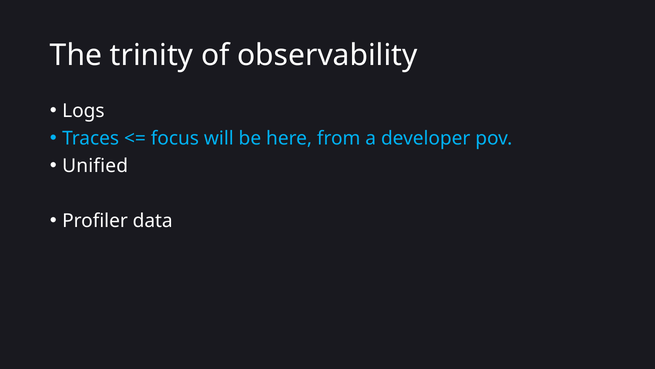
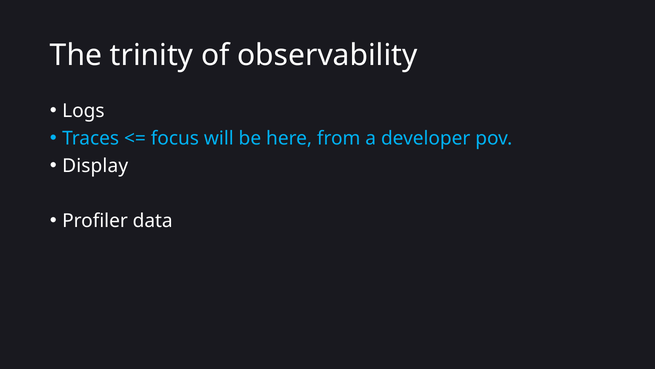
Unified: Unified -> Display (95, 166)
